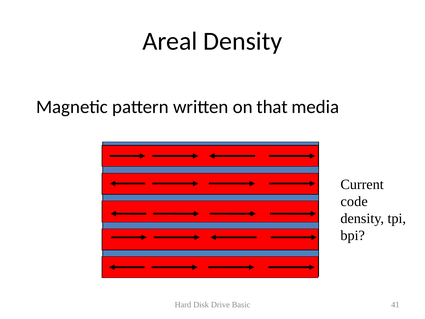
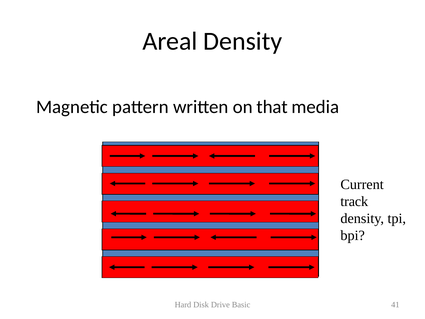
code: code -> track (354, 201)
